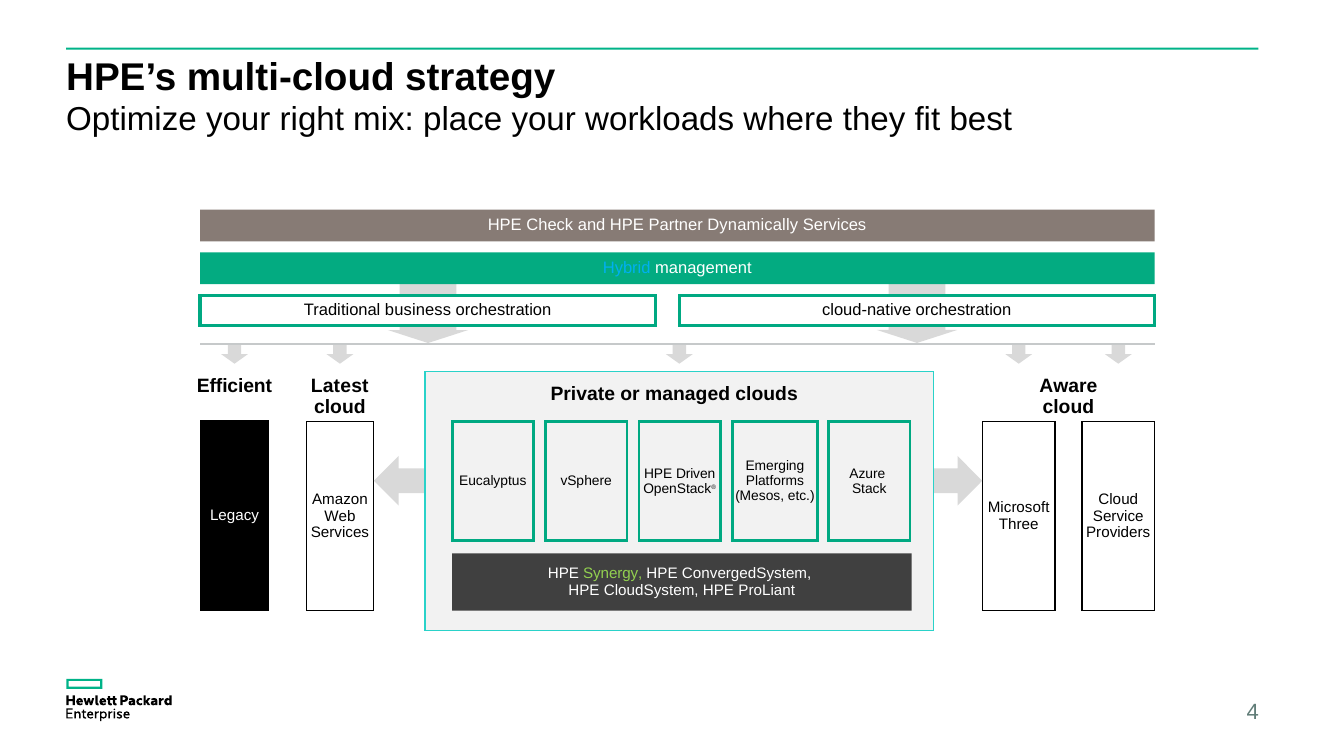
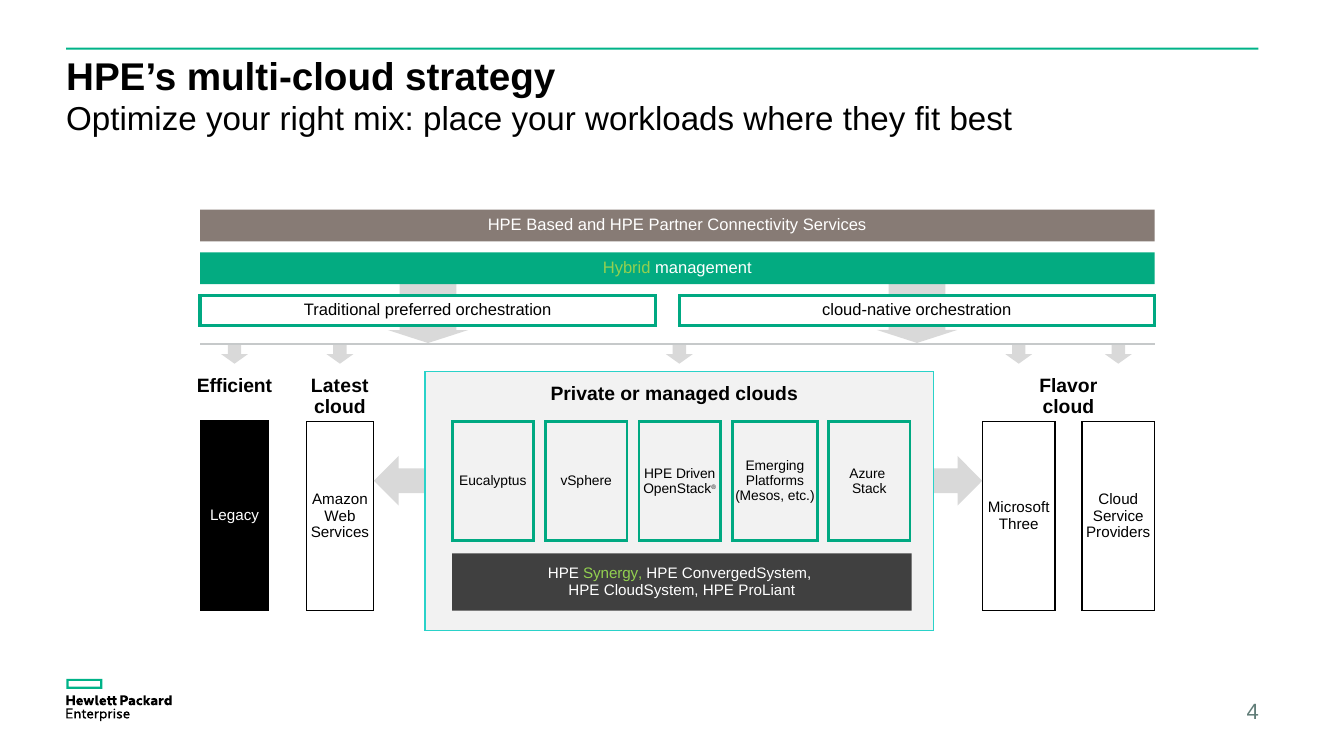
Check: Check -> Based (550, 225)
Dynamically: Dynamically -> Connectivity (753, 225)
Hybrid colour: light blue -> light green (627, 268)
business: business -> preferred (418, 310)
Aware: Aware -> Flavor (1068, 387)
